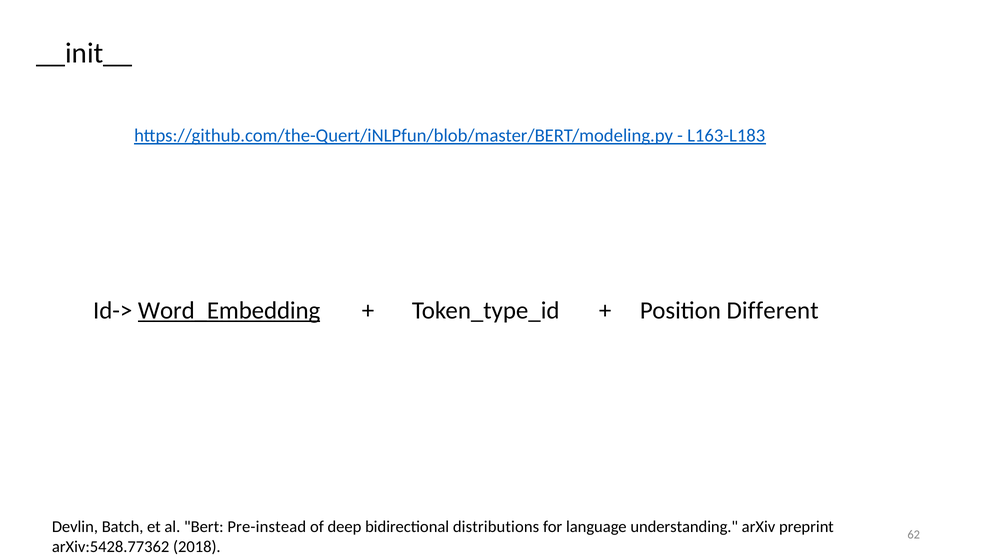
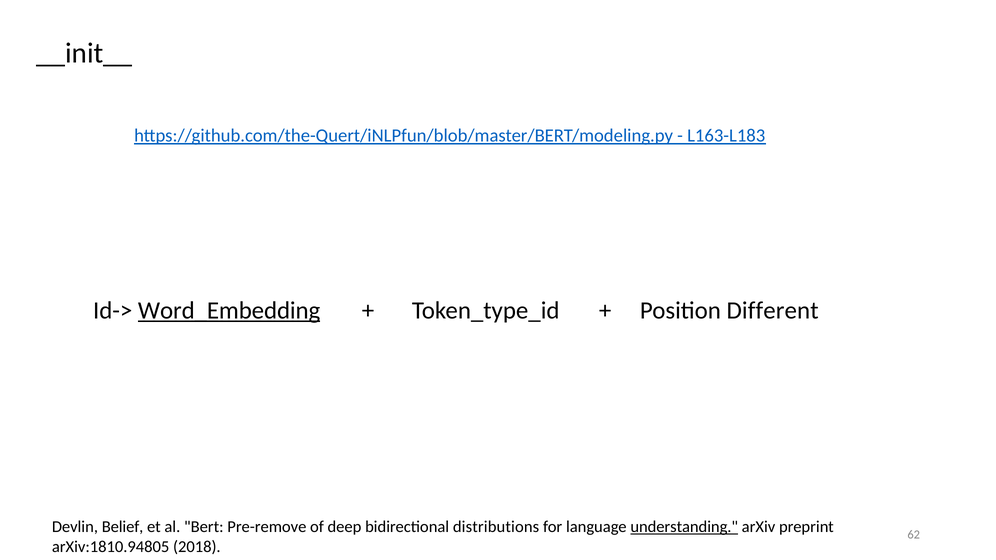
Batch: Batch -> Belief (123, 527)
Pre-instead: Pre-instead -> Pre-remove (267, 527)
understanding underline: none -> present (684, 527)
arXiv:5428.77362: arXiv:5428.77362 -> arXiv:1810.94805 (111, 547)
